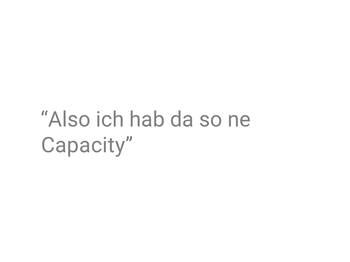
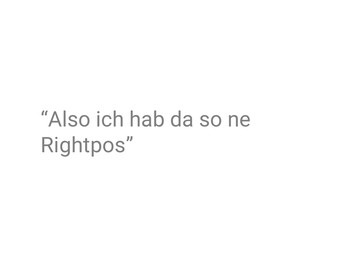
Capacity: Capacity -> Rightpos (87, 146)
